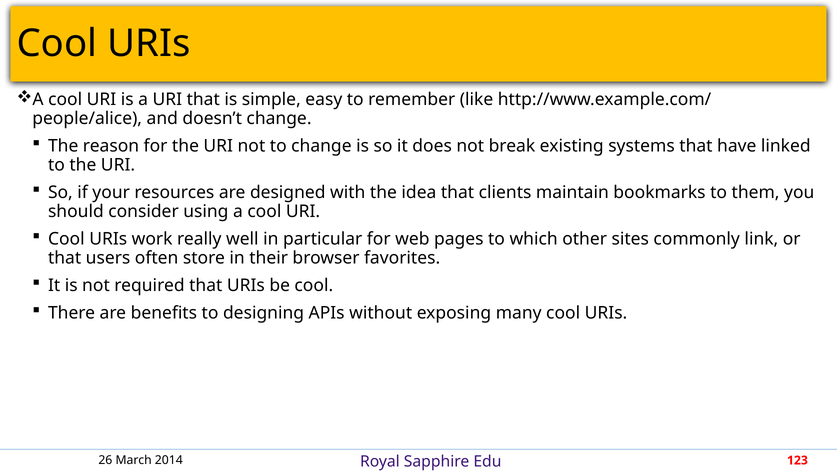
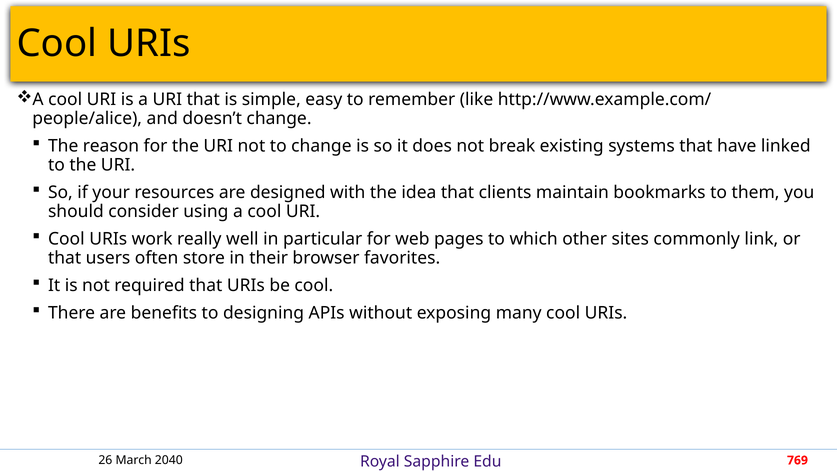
2014: 2014 -> 2040 (169, 460)
123: 123 -> 769 (797, 460)
